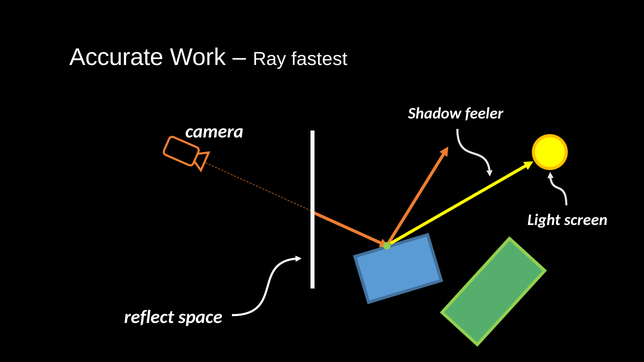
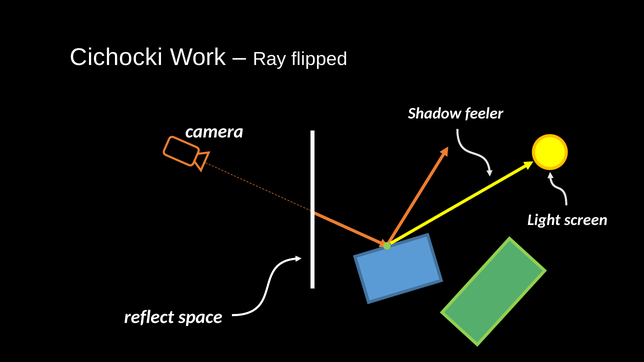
Accurate: Accurate -> Cichocki (116, 57)
fastest: fastest -> flipped (319, 59)
